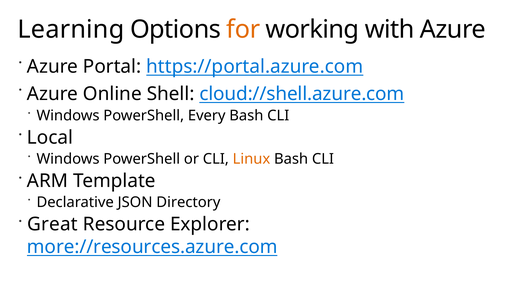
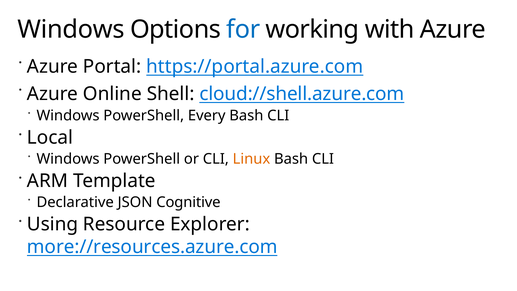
Learning: Learning -> Windows (71, 30)
for colour: orange -> blue (243, 30)
Directory: Directory -> Cognitive (188, 202)
Great: Great -> Using (53, 224)
